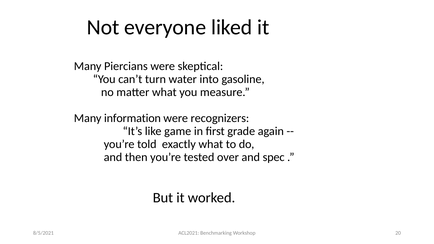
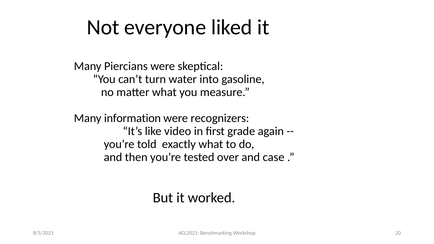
game: game -> video (178, 131)
spec: spec -> case (274, 157)
